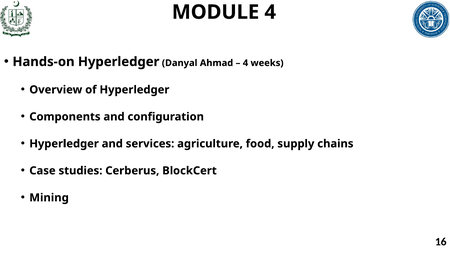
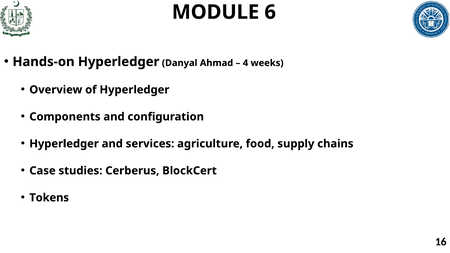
MODULE 4: 4 -> 6 (270, 12)
Mining: Mining -> Tokens (49, 198)
